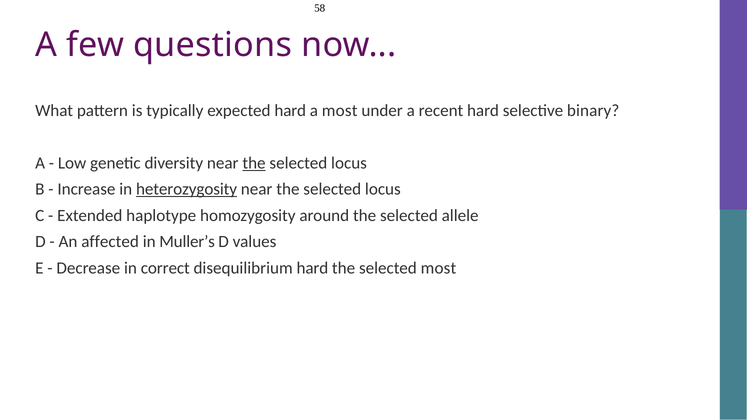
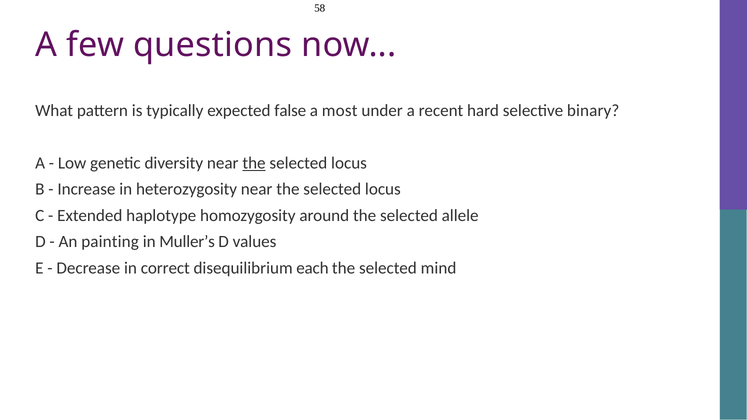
expected hard: hard -> false (290, 111)
heterozygosity underline: present -> none (187, 189)
affected: affected -> painting (110, 242)
disequilibrium hard: hard -> each (312, 268)
selected most: most -> mind (439, 268)
